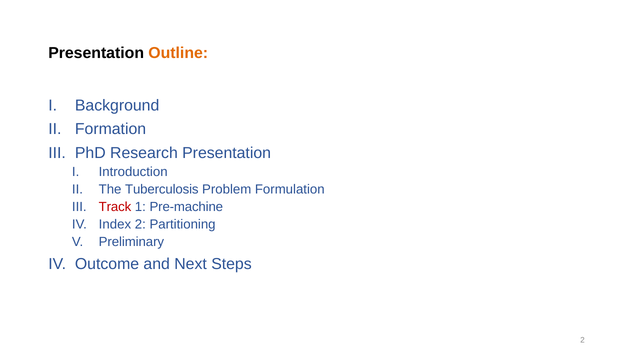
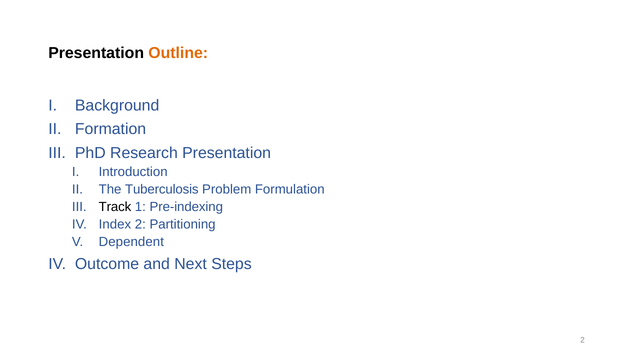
Track colour: red -> black (115, 207)
Pre-machine: Pre-machine -> Pre-indexing (186, 207)
Preliminary: Preliminary -> Dependent (131, 242)
